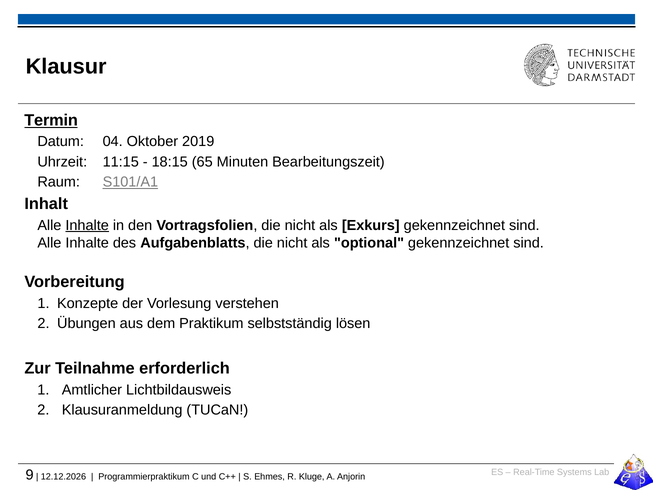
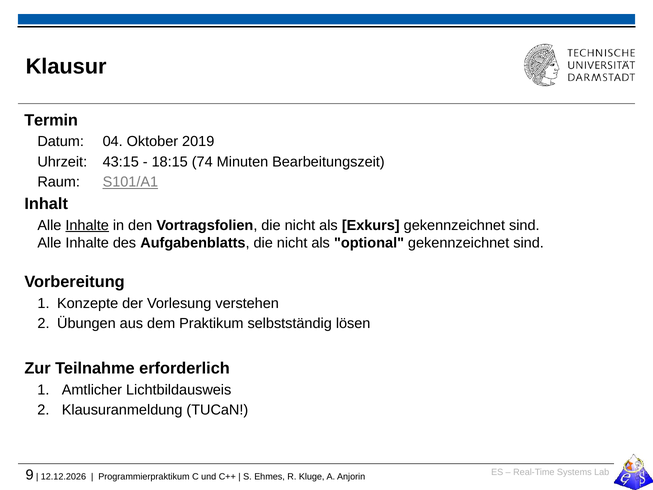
Termin underline: present -> none (51, 120)
11:15: 11:15 -> 43:15 (121, 162)
65: 65 -> 74 (202, 162)
